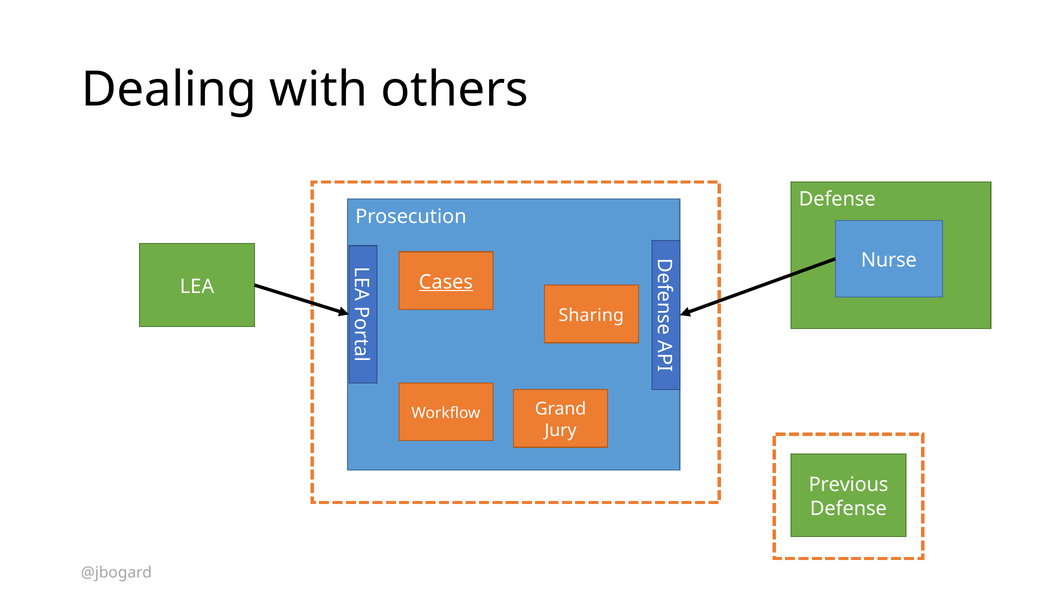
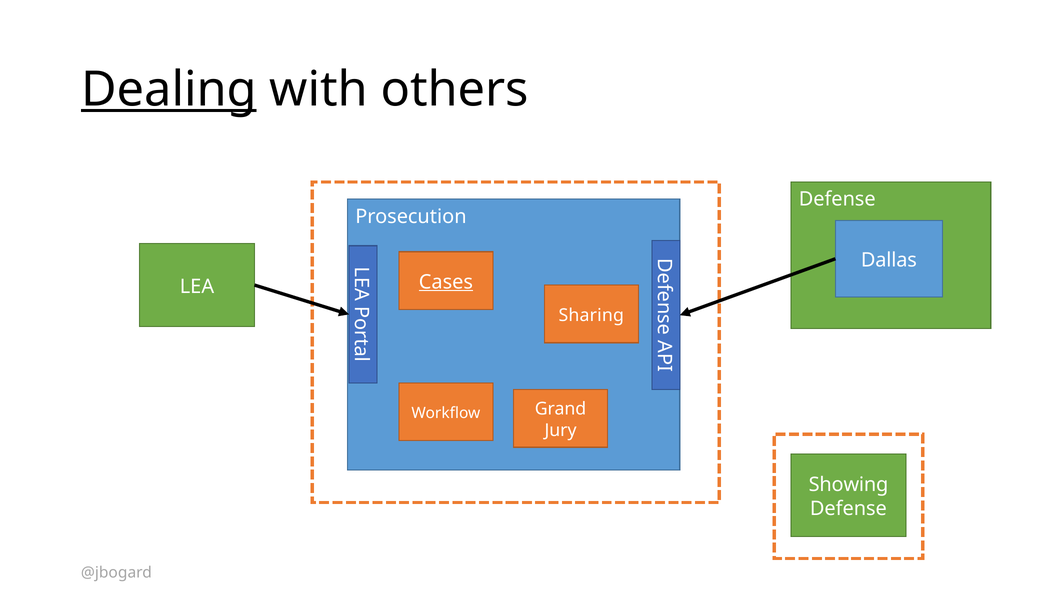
Dealing underline: none -> present (169, 89)
Nurse: Nurse -> Dallas (889, 260)
Previous: Previous -> Showing (849, 484)
